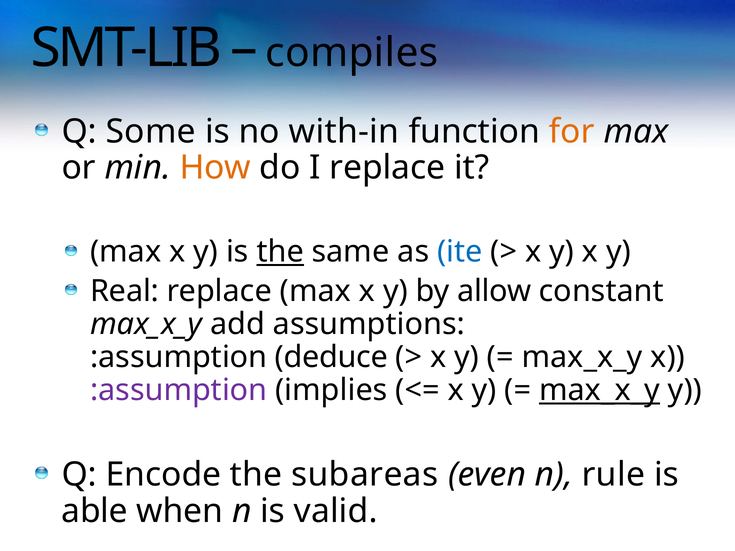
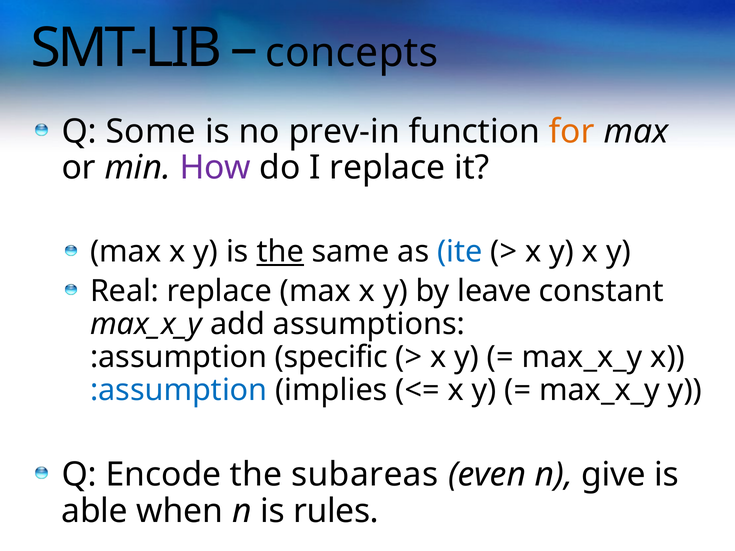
compiles: compiles -> concepts (352, 53)
with-in: with-in -> prev-in (344, 132)
How colour: orange -> purple (215, 168)
allow: allow -> leave (494, 291)
deduce: deduce -> specific (332, 357)
:assumption colour: purple -> blue (179, 390)
max_x_y underline: present -> none (600, 390)
rule: rule -> give (614, 475)
valid: valid -> rules (336, 511)
